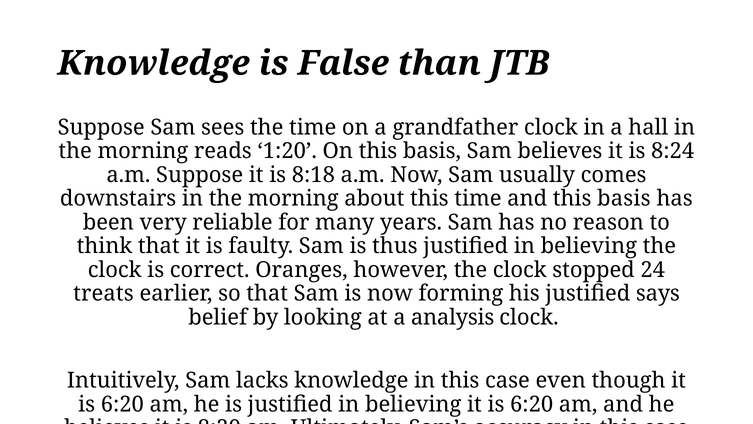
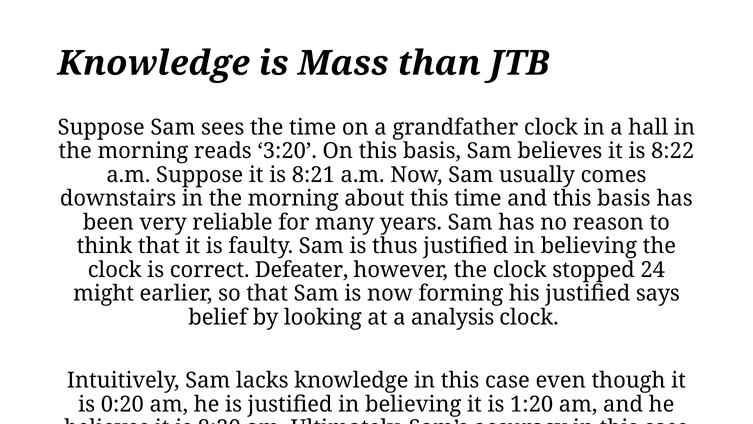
False: False -> Mass (343, 63)
1:20: 1:20 -> 3:20 (287, 151)
8:24: 8:24 -> 8:22 (673, 151)
8:18: 8:18 -> 8:21 (313, 175)
Oranges: Oranges -> Defeater (302, 270)
treats: treats -> might (104, 293)
6:20: 6:20 -> 0:20 (122, 404)
believing it is 6:20: 6:20 -> 1:20 (532, 404)
